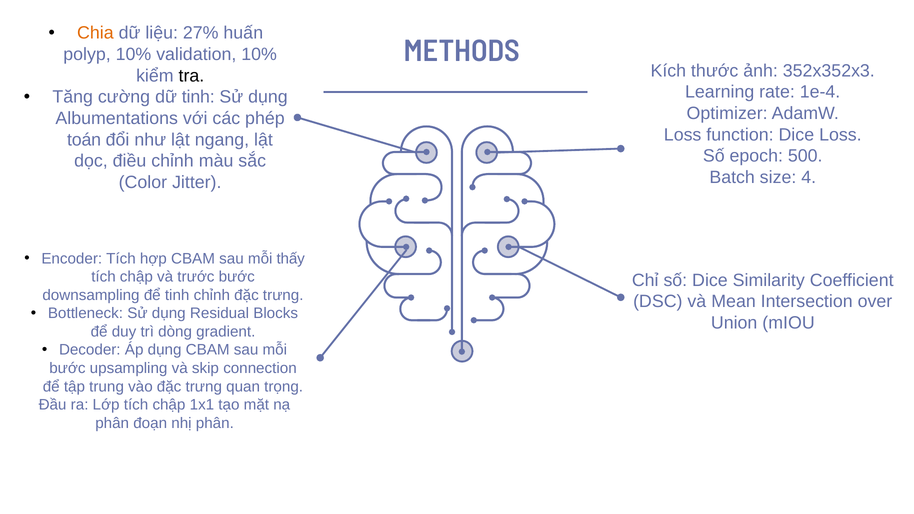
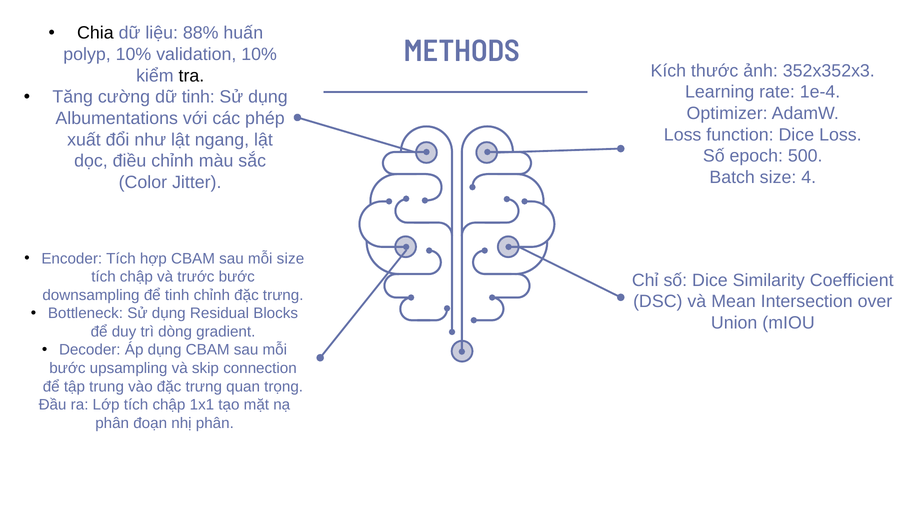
Chia colour: orange -> black (95, 33)
27%: 27% -> 88% (201, 33)
toán: toán -> xuất (84, 140)
mỗi thấy: thấy -> size (291, 259)
